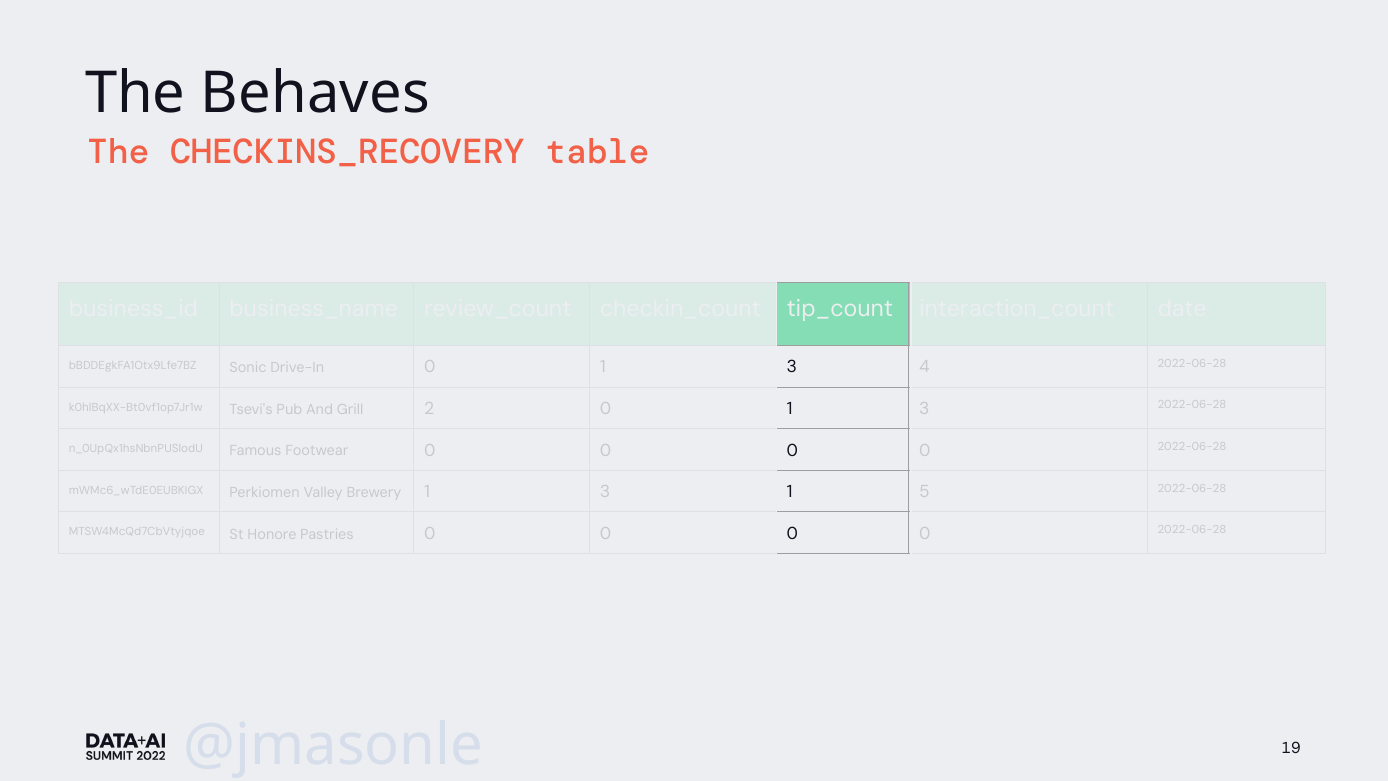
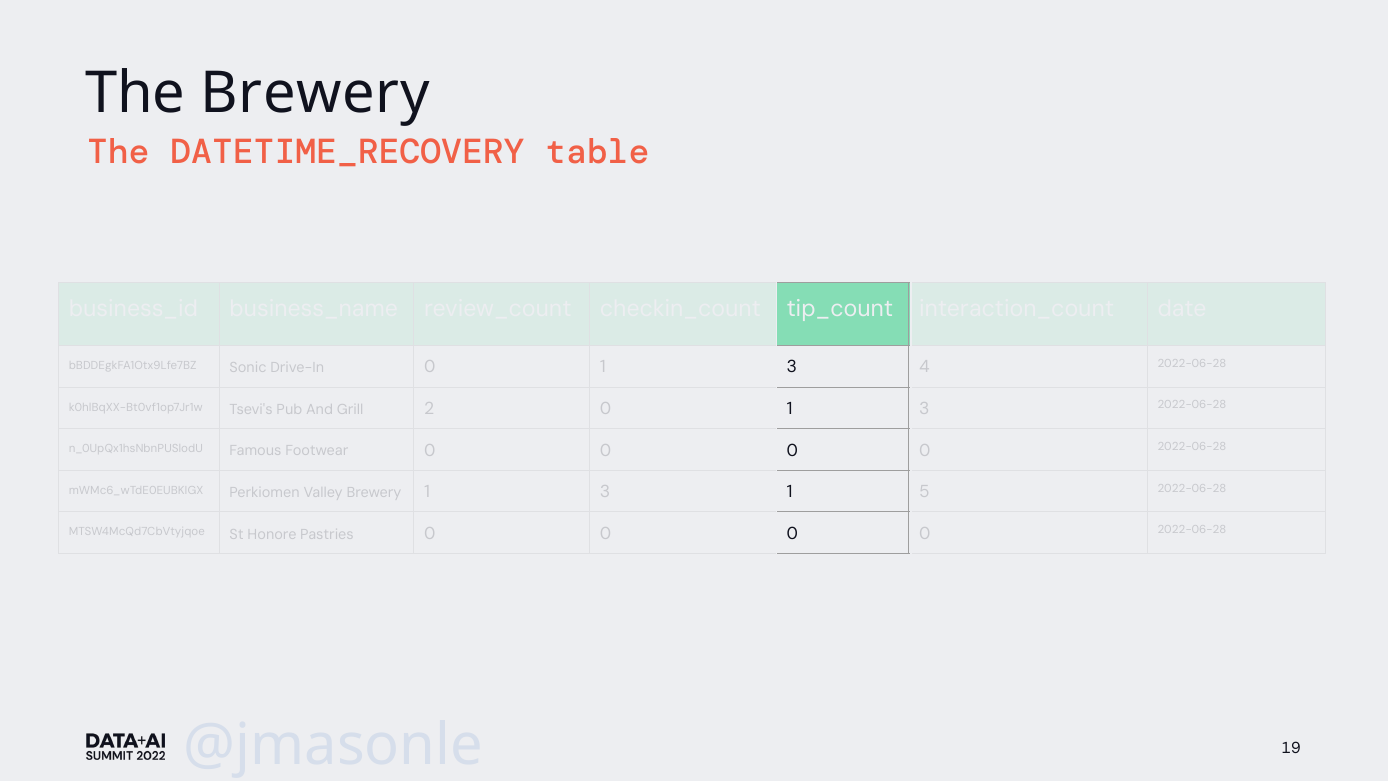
The Behaves: Behaves -> Brewery (315, 94)
CHECKINS_RECOVERY: CHECKINS_RECOVERY -> DATETIME_RECOVERY (347, 152)
